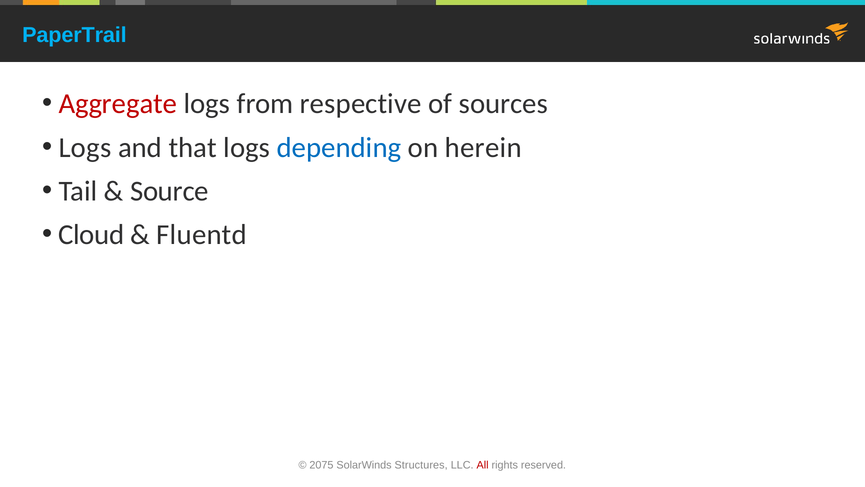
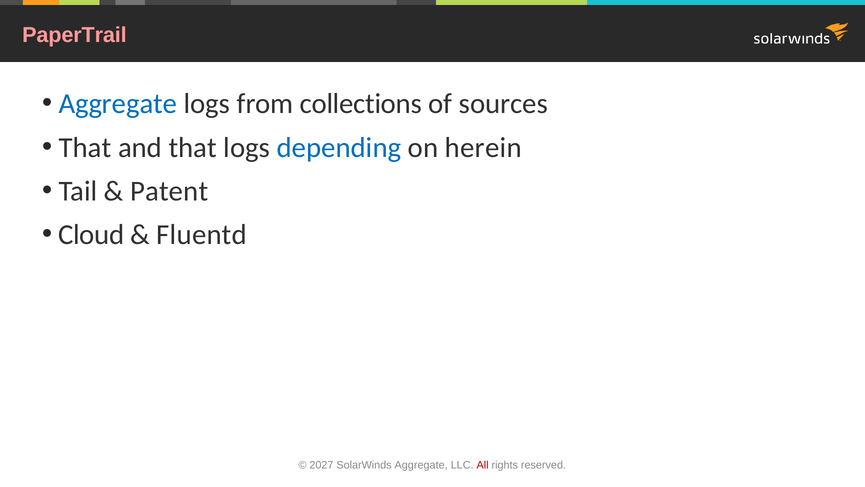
PaperTrail colour: light blue -> pink (74, 35)
Aggregate colour: red -> blue (118, 104)
respective: respective -> collections (361, 104)
Logs: Logs -> That (85, 147)
Source: Source -> Patent (169, 191)
2075: 2075 -> 2027 (321, 465)
SolarWinds Structures: Structures -> Aggregate (421, 465)
